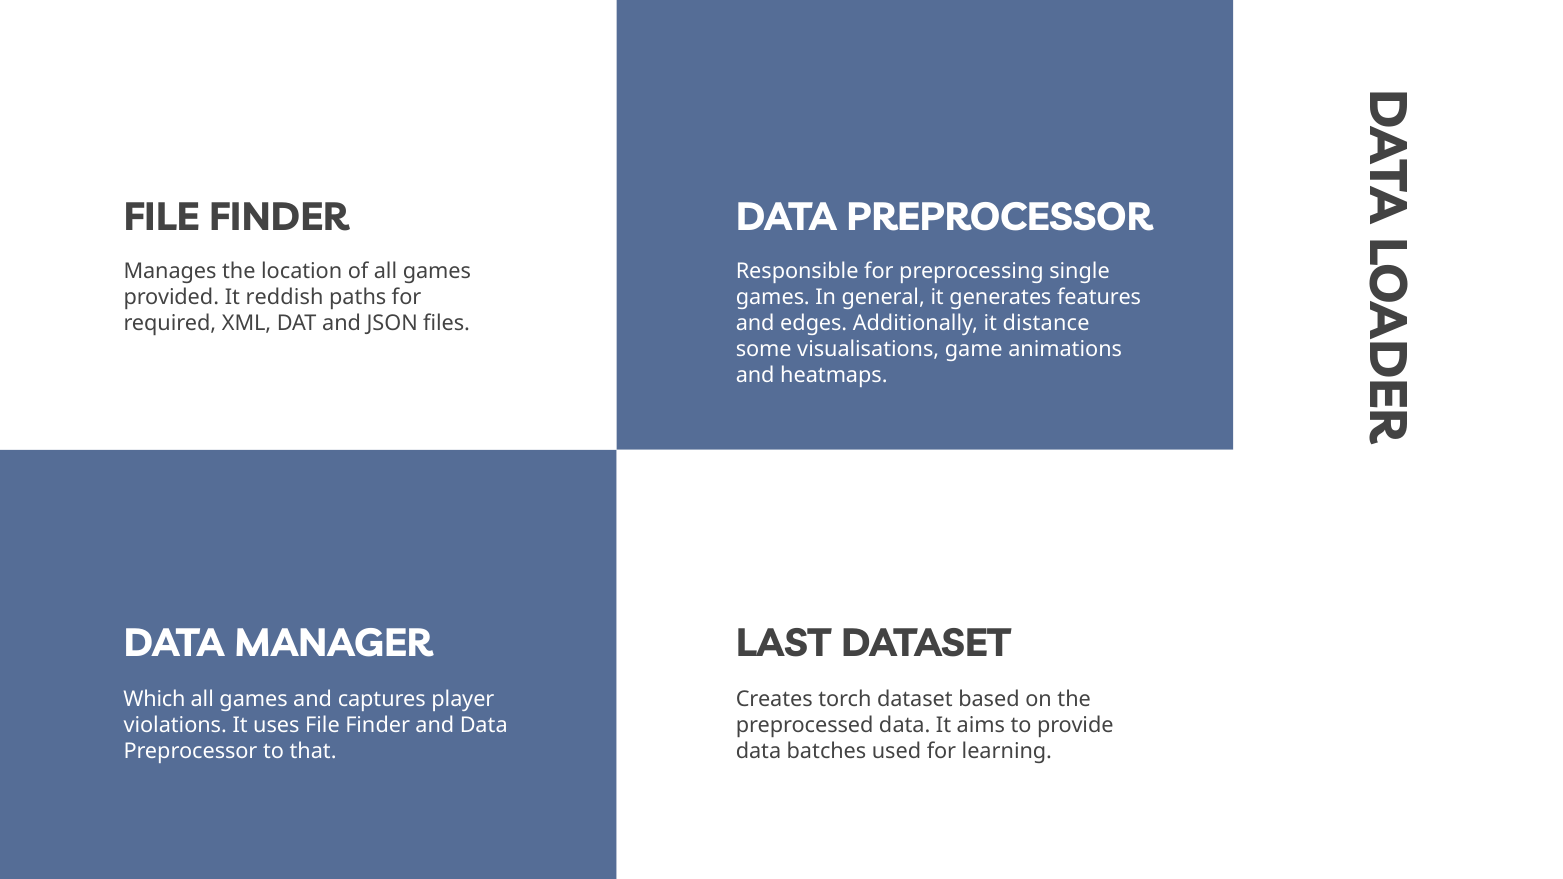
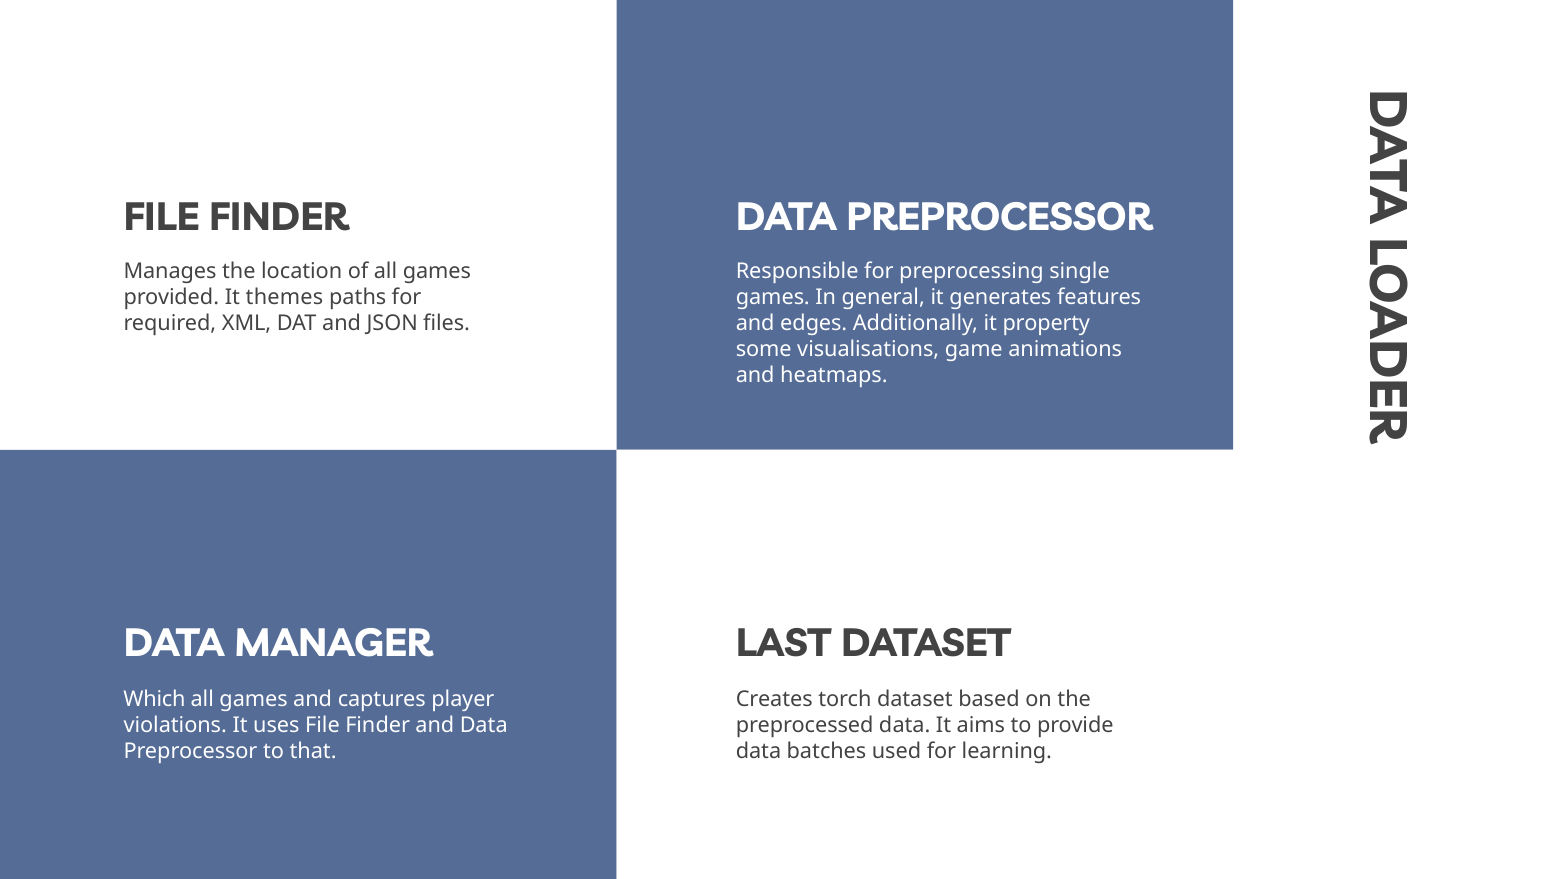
reddish: reddish -> themes (285, 297)
distance: distance -> property (1046, 324)
